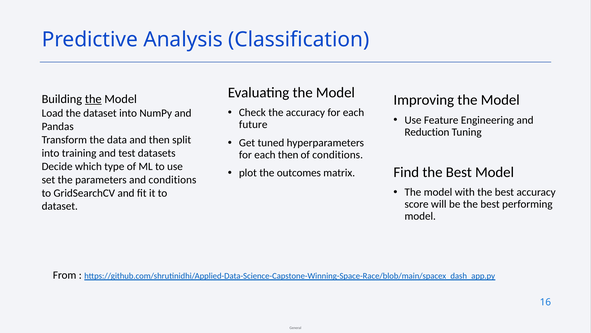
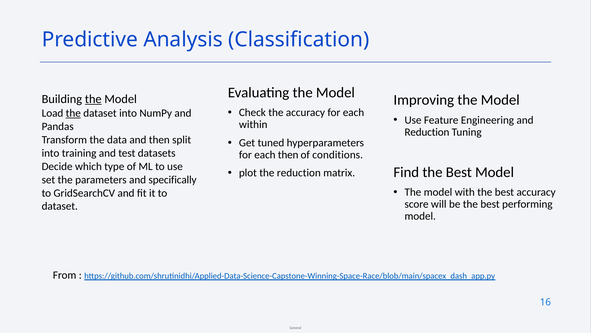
the underline: none -> present (73, 113)
future: future -> within (253, 124)
the outcomes: outcomes -> reduction (299, 173)
and conditions: conditions -> specifically (173, 179)
